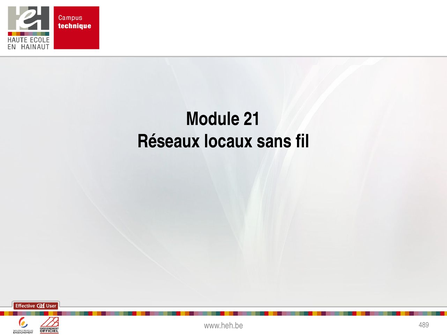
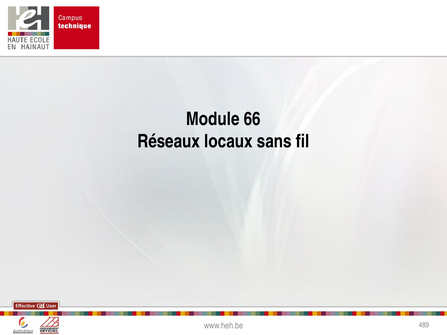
21: 21 -> 66 (252, 119)
